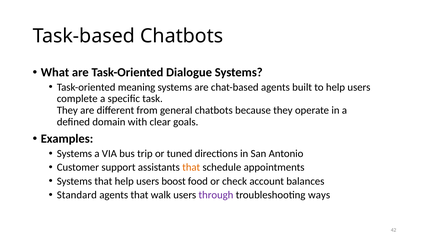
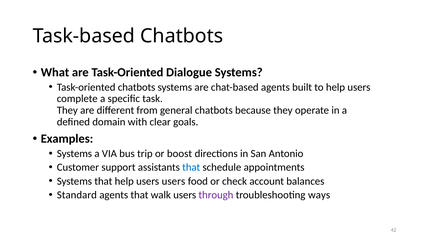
Task-oriented meaning: meaning -> chatbots (137, 87)
tuned: tuned -> boost (180, 154)
that colour: orange -> blue (191, 168)
users boost: boost -> users (173, 181)
